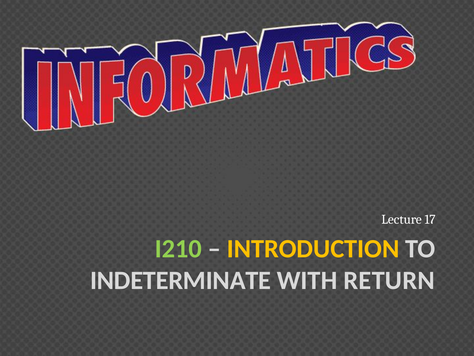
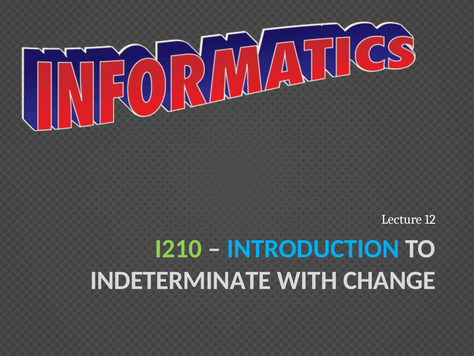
17: 17 -> 12 (430, 219)
INTRODUCTION colour: yellow -> light blue (313, 248)
RETURN: RETURN -> CHANGE (389, 280)
